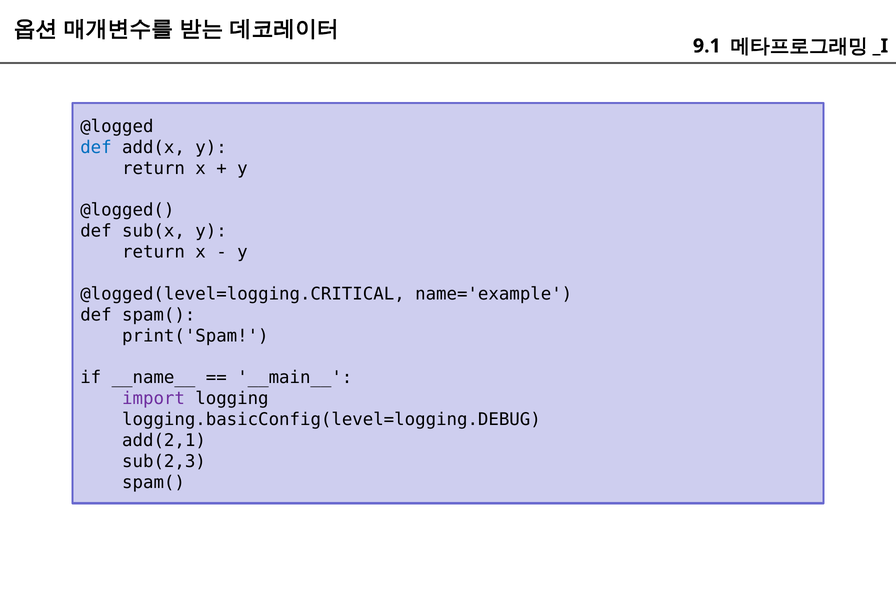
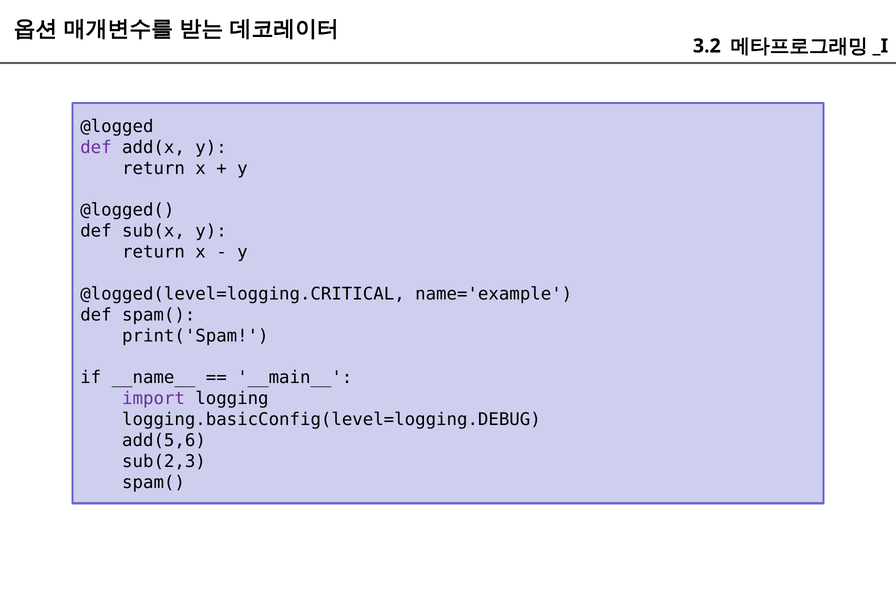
9.1: 9.1 -> 3.2 (707, 46)
def colour: blue -> purple (96, 147)
add(2,1: add(2,1 -> add(5,6 (164, 440)
